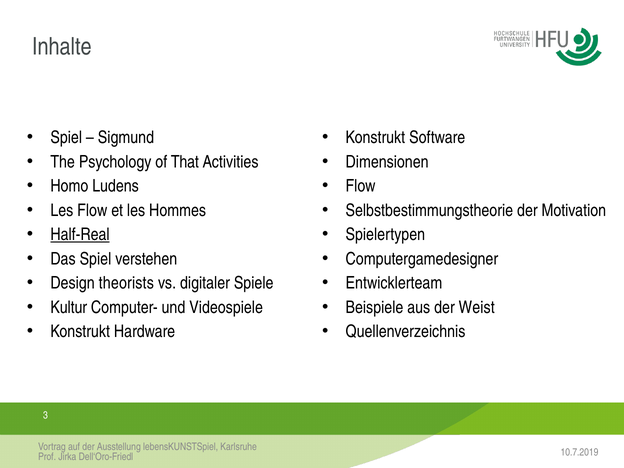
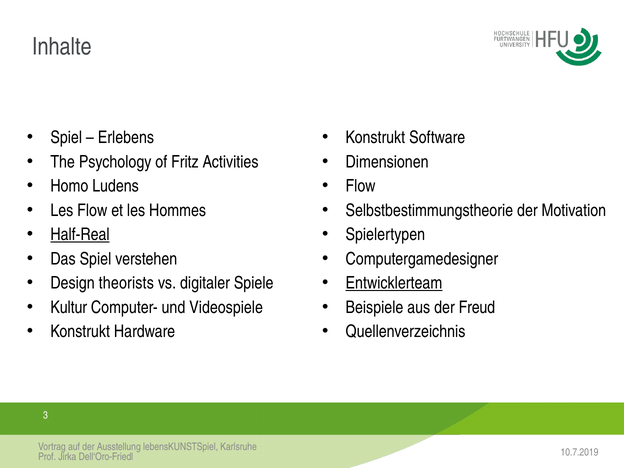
Sigmund: Sigmund -> Erlebens (126, 138)
That: That -> Fritz (185, 162)
Entwicklerteam underline: none -> present (394, 283)
Weist: Weist -> Freud (477, 307)
